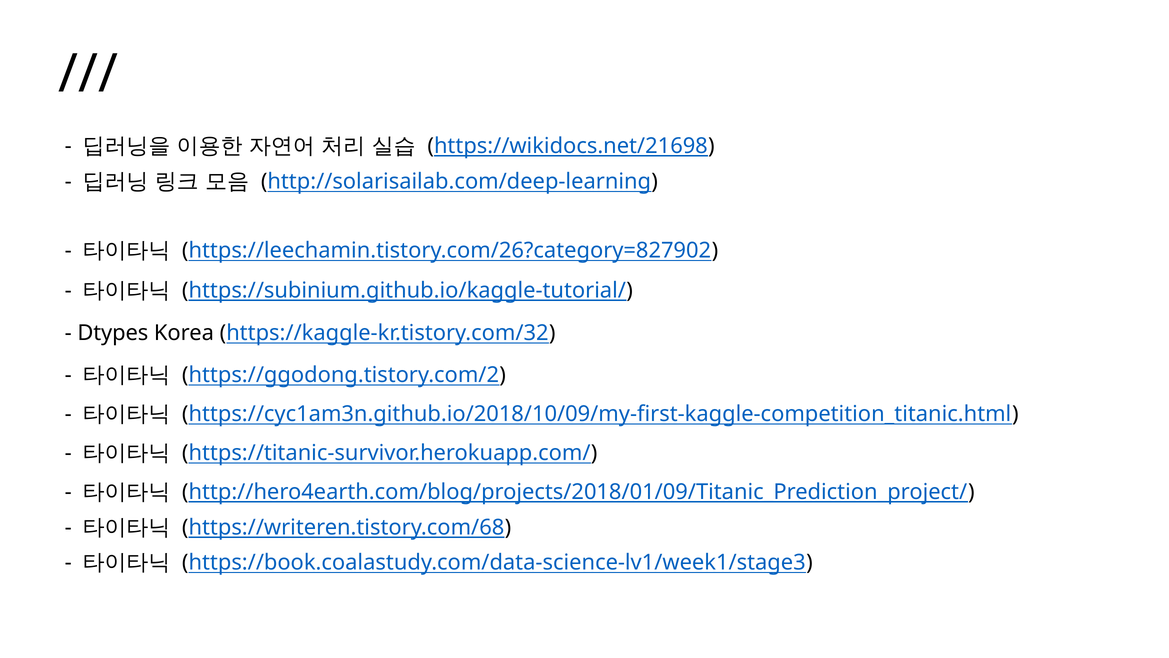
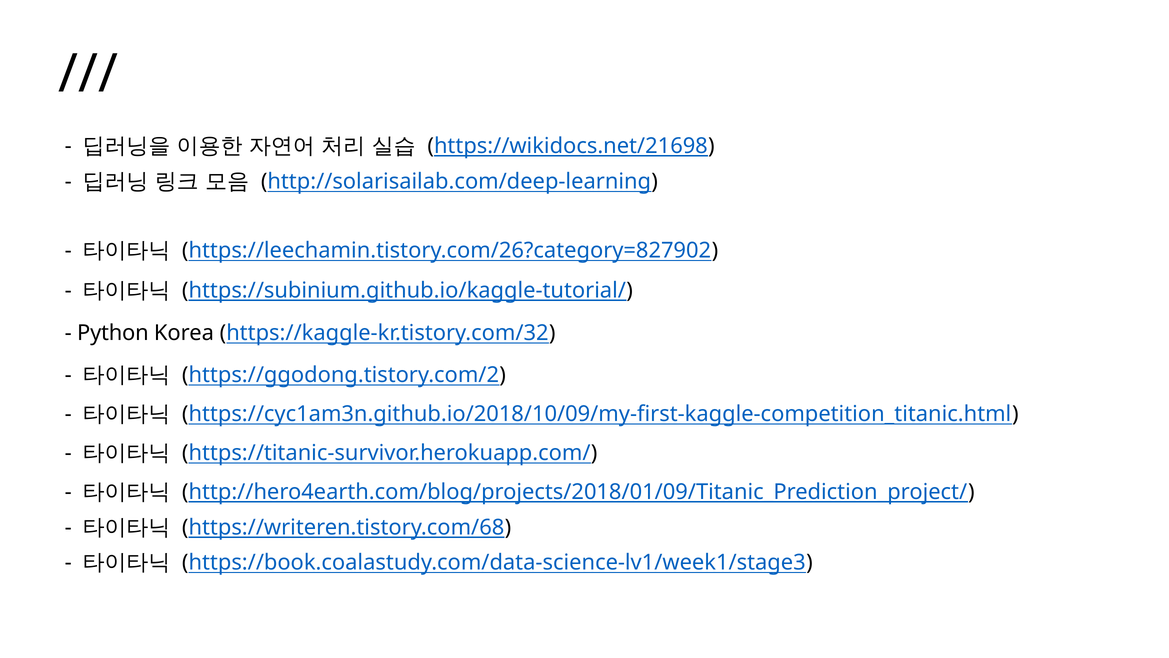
Dtypes: Dtypes -> Python (113, 333)
